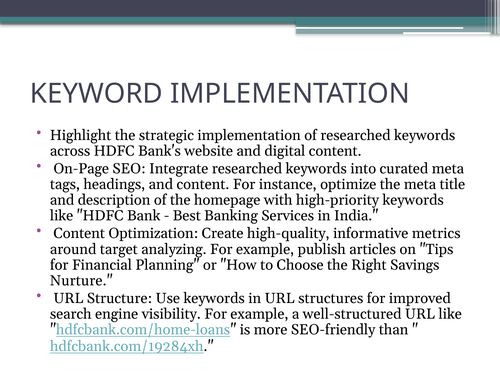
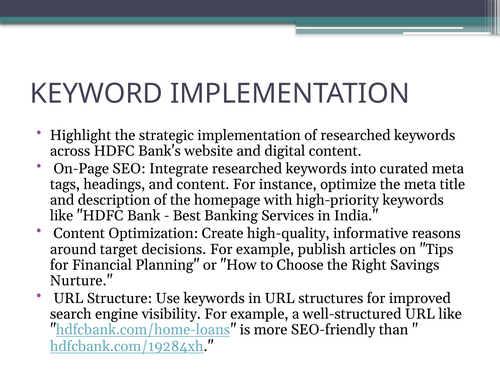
metrics: metrics -> reasons (436, 233)
analyzing: analyzing -> decisions (174, 249)
